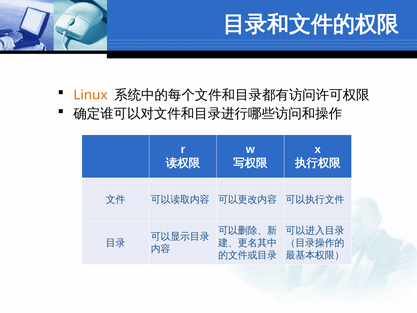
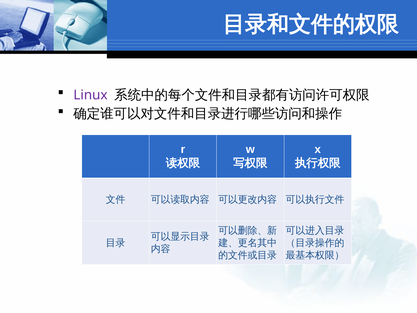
Linux colour: orange -> purple (90, 95)
